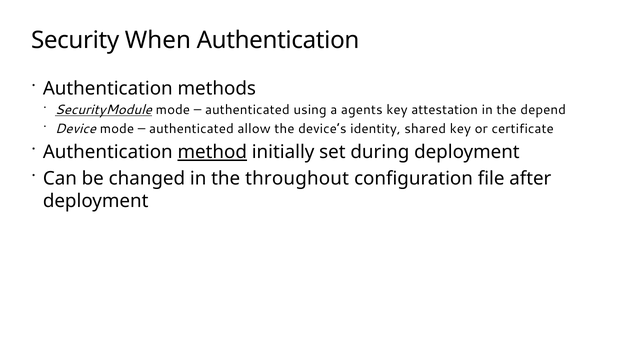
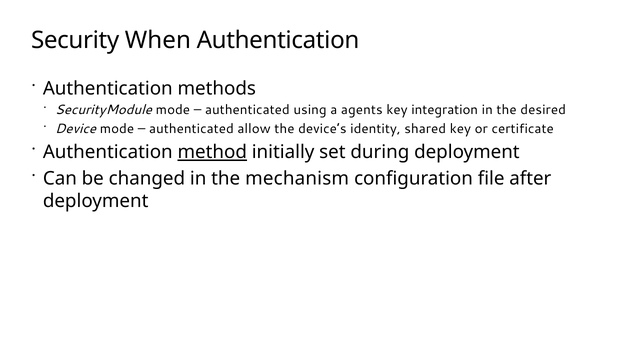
SecurityModule underline: present -> none (104, 110)
attestation: attestation -> integration (445, 110)
depend: depend -> desired (543, 110)
throughout: throughout -> mechanism (297, 179)
